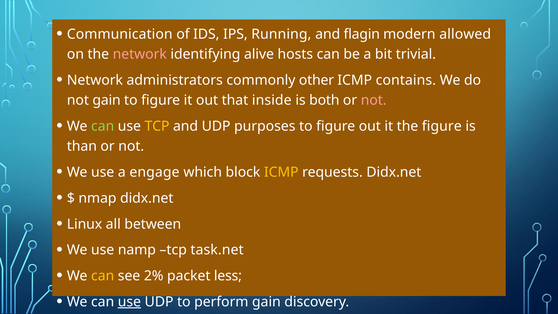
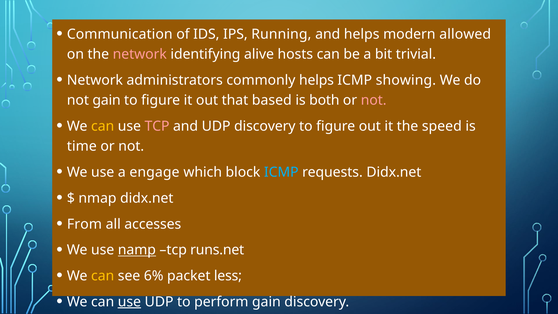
and flagin: flagin -> helps (362, 34)
commonly other: other -> helps (316, 80)
contains: contains -> showing (406, 80)
inside: inside -> based (272, 100)
can colour: light green -> yellow (103, 126)
TCP colour: yellow -> pink (157, 126)
UDP purposes: purposes -> discovery (265, 126)
the figure: figure -> speed (442, 126)
than: than -> time (82, 146)
ICMP colour: yellow -> light blue (281, 172)
Linux: Linux -> From (84, 224)
between: between -> accesses (153, 224)
namp underline: none -> present (137, 250)
task.net: task.net -> runs.net (217, 250)
2%: 2% -> 6% (154, 276)
